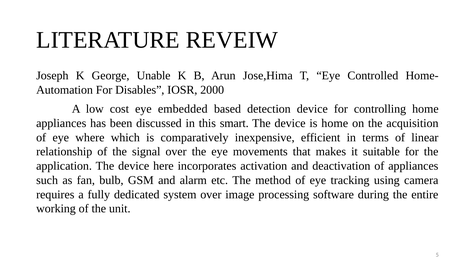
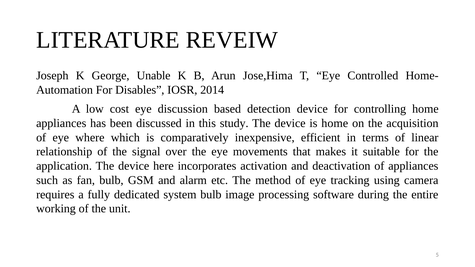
2000: 2000 -> 2014 (212, 90)
embedded: embedded -> discussion (183, 109)
smart: smart -> study (234, 123)
system over: over -> bulb (211, 195)
